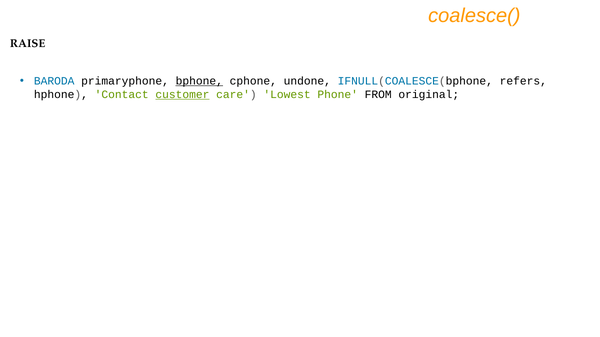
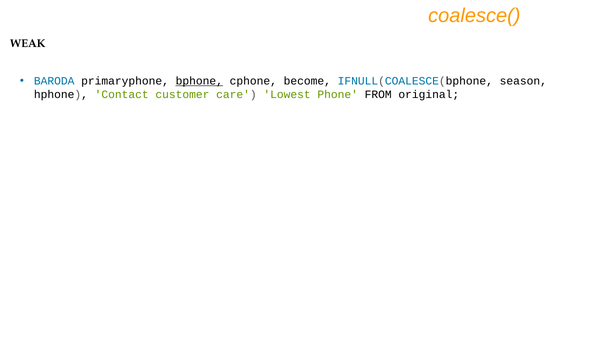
RAISE: RAISE -> WEAK (28, 44)
undone: undone -> become (307, 81)
refers: refers -> season (523, 81)
customer underline: present -> none (182, 95)
